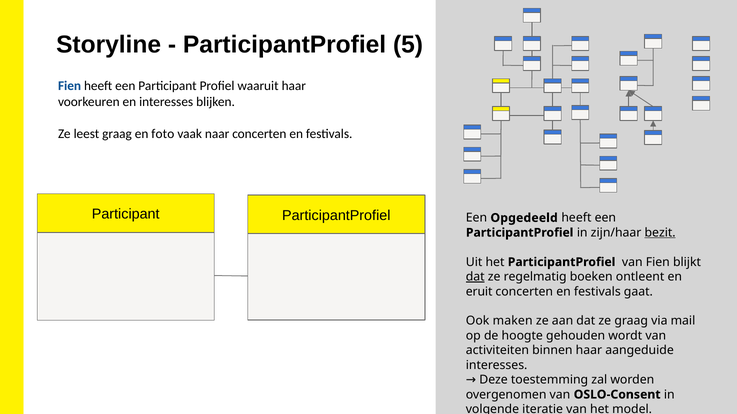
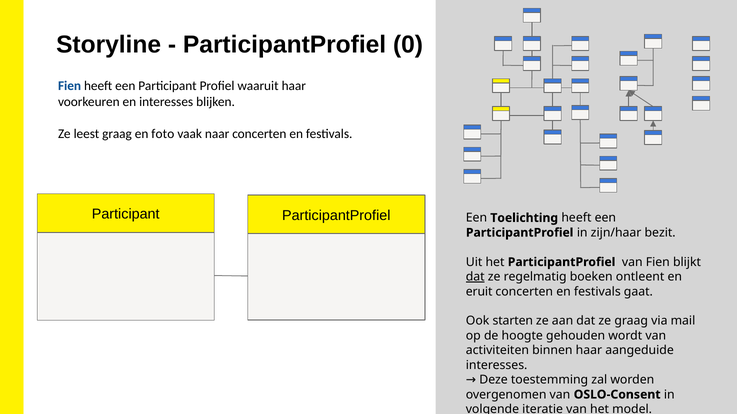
5: 5 -> 0 (408, 45)
Opgedeeld: Opgedeeld -> Toelichting (524, 218)
bezit underline: present -> none (660, 233)
maken: maken -> starten (513, 321)
